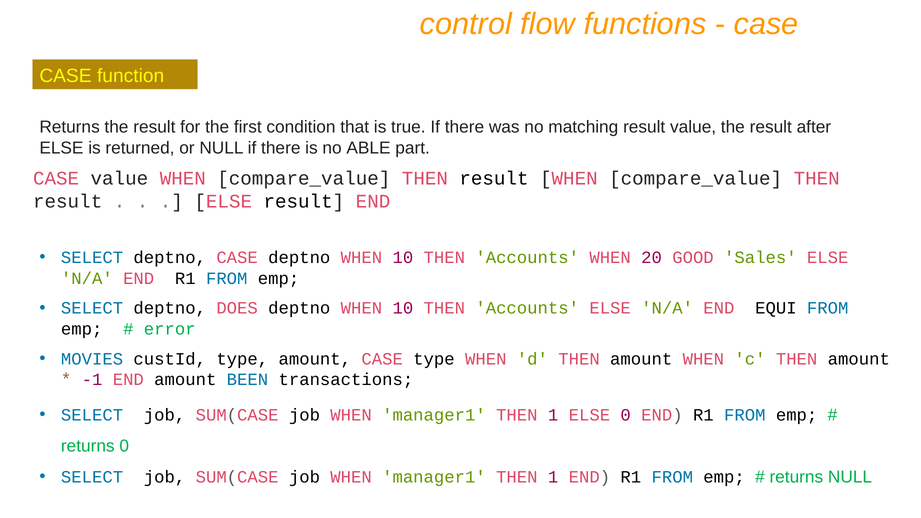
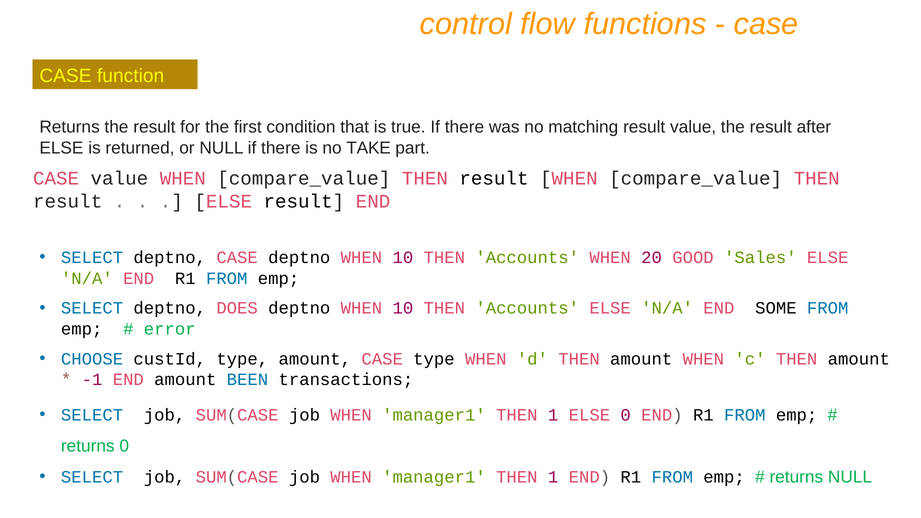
ABLE: ABLE -> TAKE (369, 148)
EQUI: EQUI -> SOME (776, 308)
MOVIES: MOVIES -> CHOOSE (92, 359)
